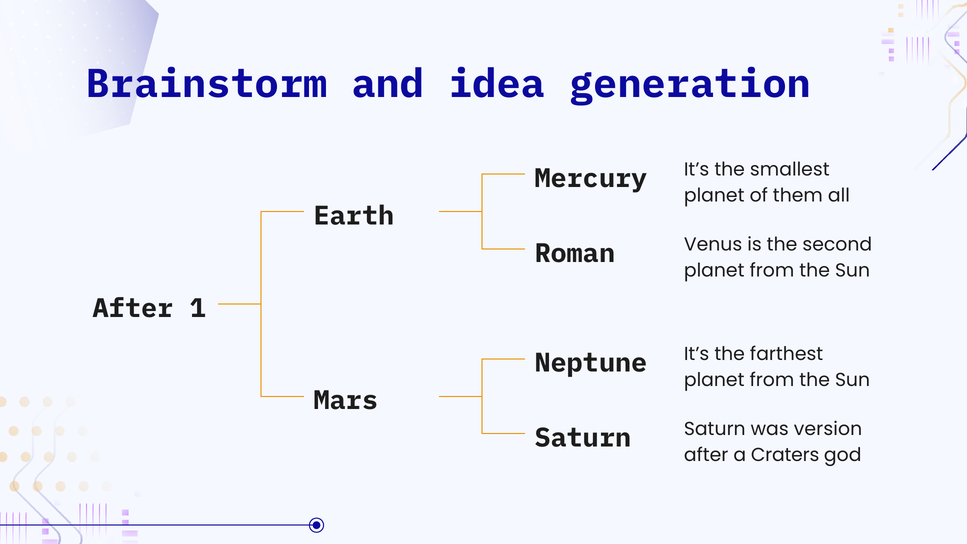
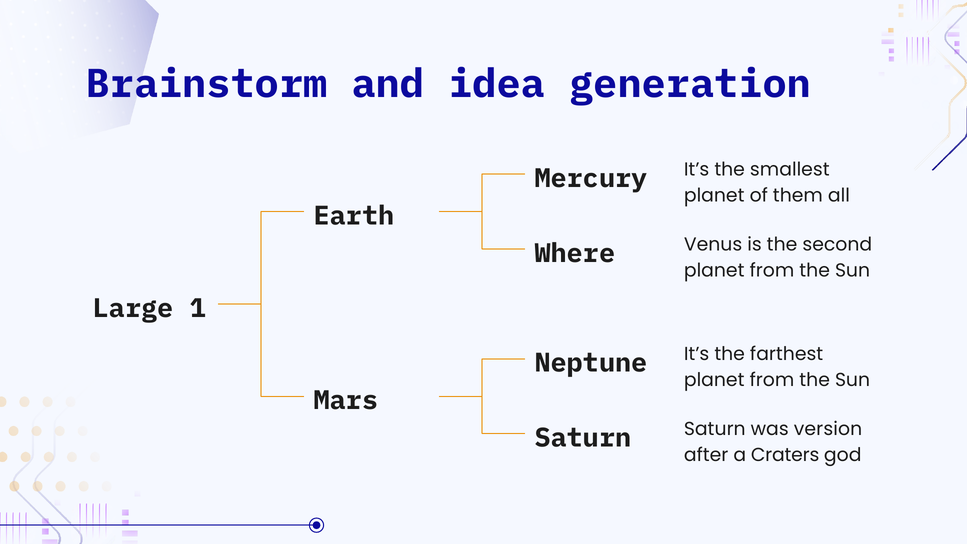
Roman: Roman -> Where (575, 253)
After: After -> Large (133, 308)
